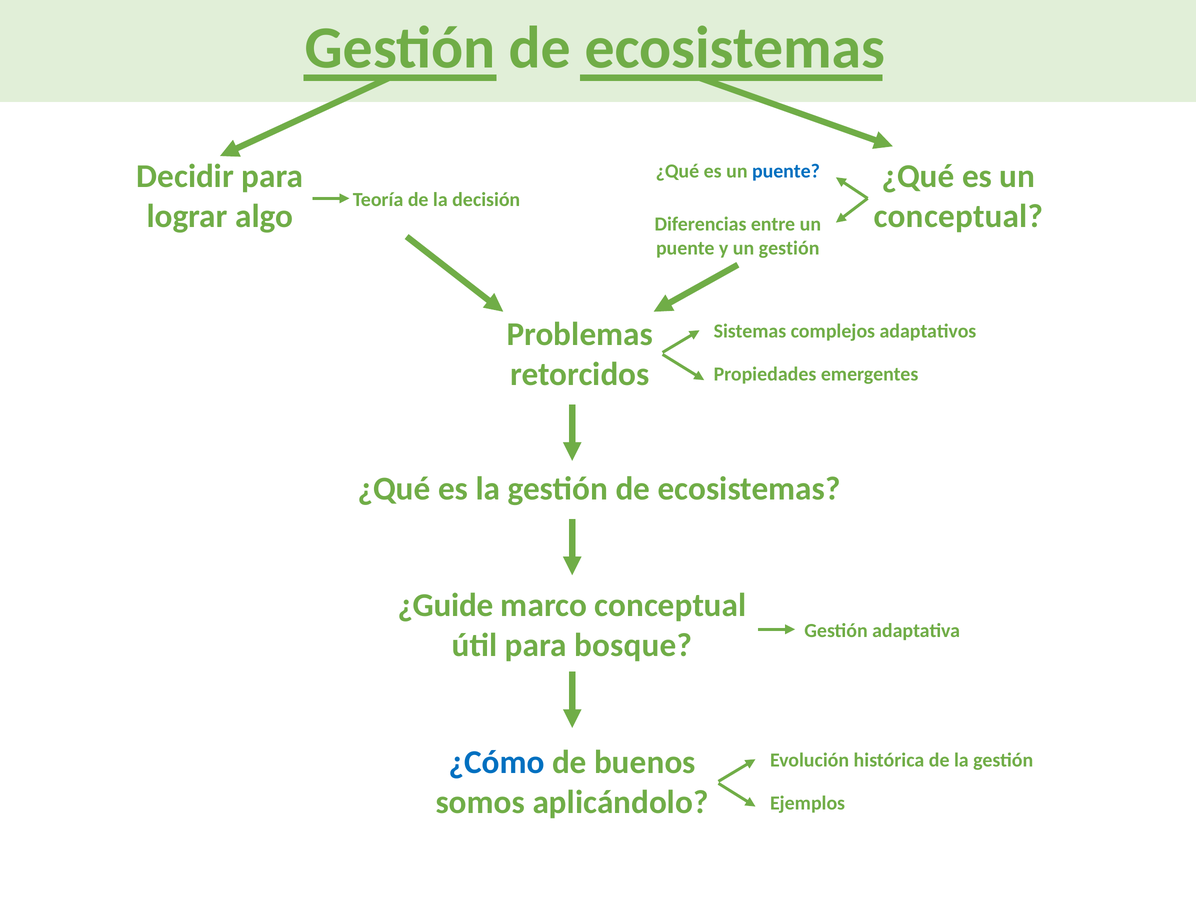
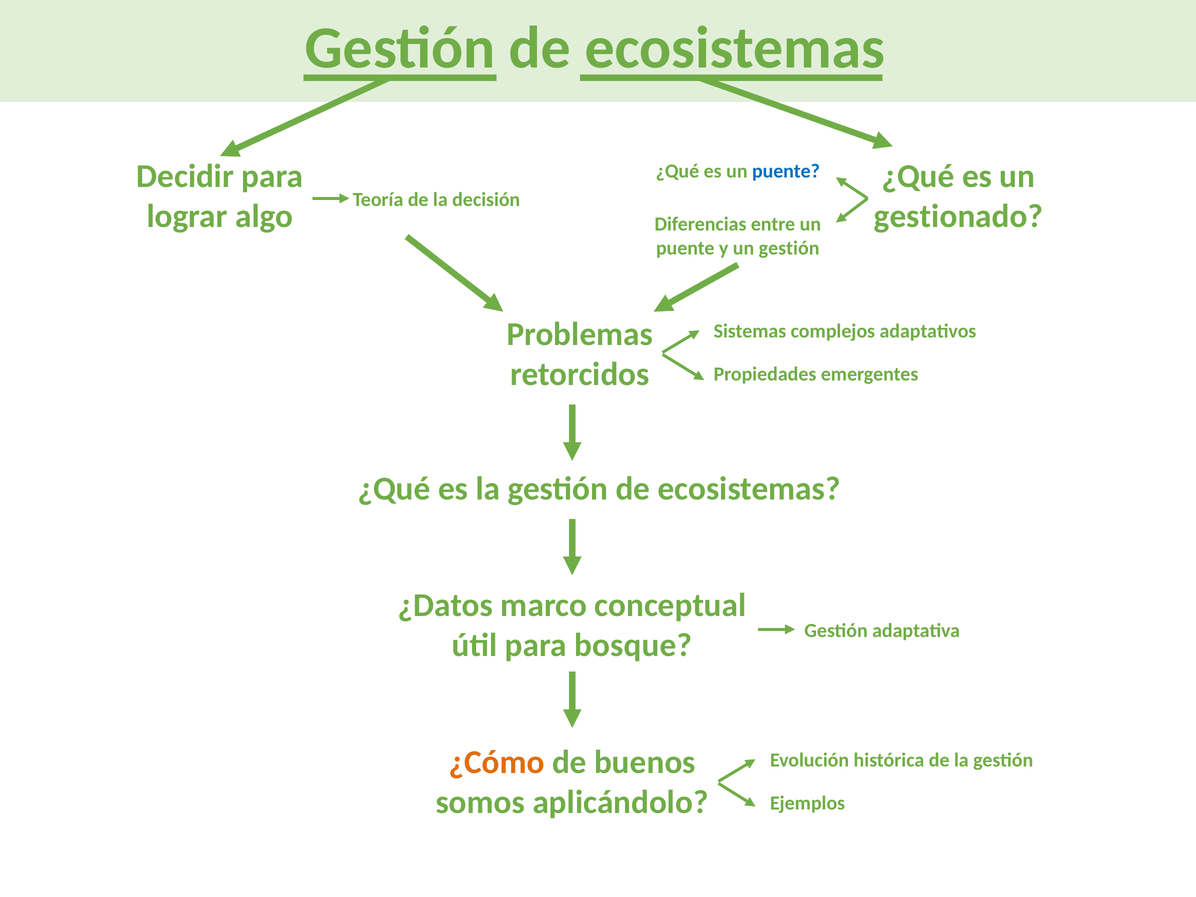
conceptual: conceptual -> gestionado (959, 216)
¿Guide: ¿Guide -> ¿Datos (445, 605)
¿Cómo colour: blue -> orange (497, 762)
